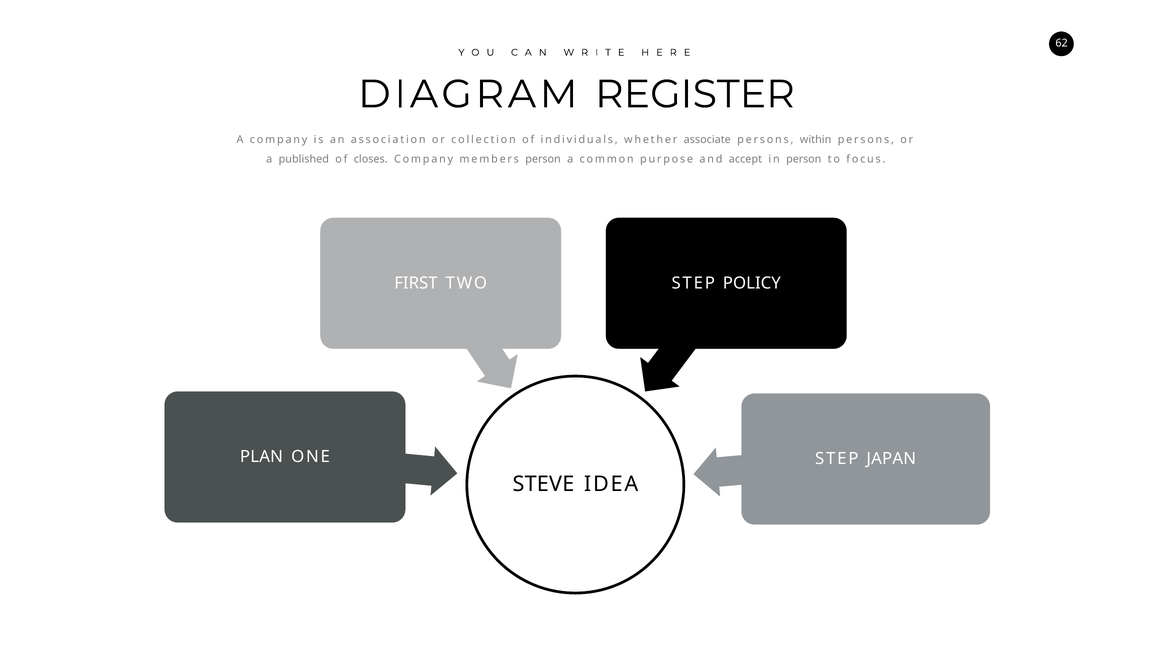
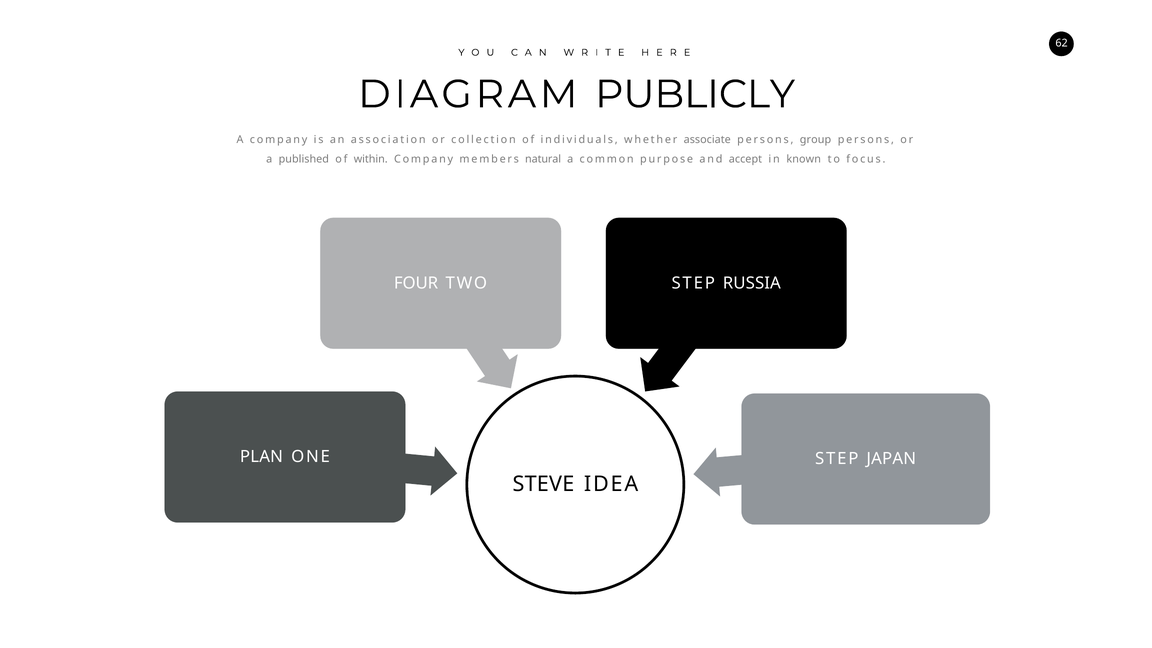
REGISTER: REGISTER -> PUBLICLY (695, 94)
within: within -> group (816, 140)
closes: closes -> within (371, 159)
members person: person -> natural (543, 159)
in person: person -> known (804, 159)
FIRST: FIRST -> FOUR (416, 283)
POLICY: POLICY -> RUSSIA (752, 283)
